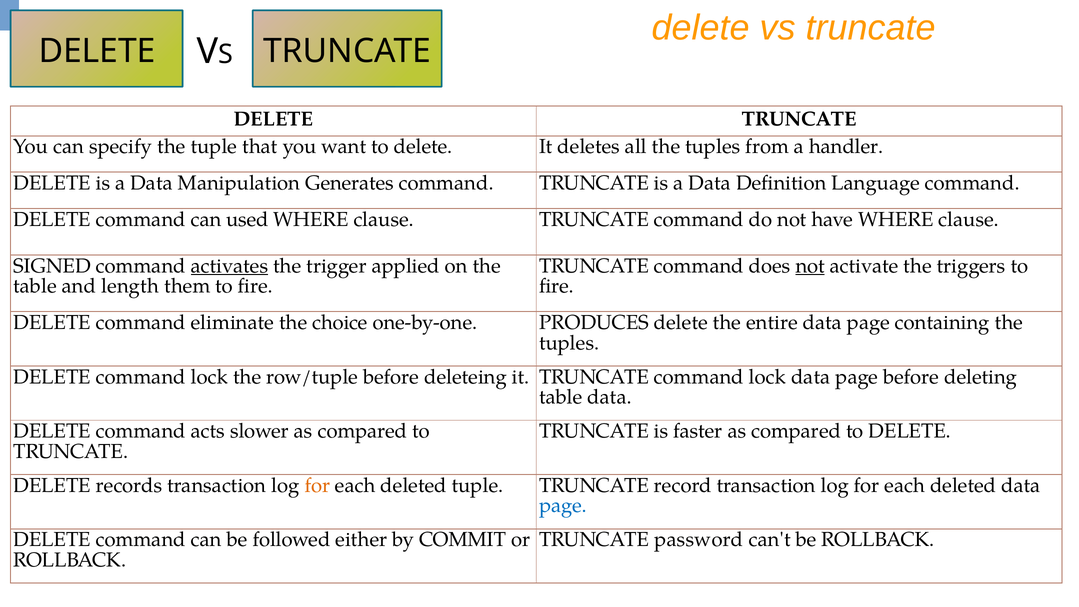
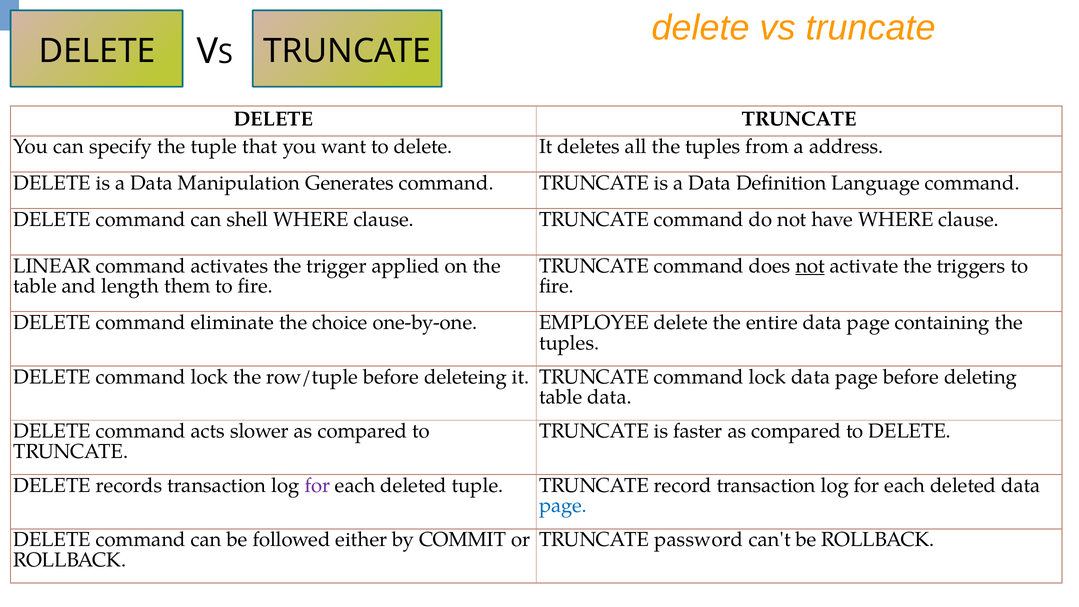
handler: handler -> address (846, 147)
used: used -> shell (247, 219)
SIGNED: SIGNED -> LINEAR (52, 266)
activates underline: present -> none (229, 266)
PRODUCES: PRODUCES -> EMPLOYEE (594, 323)
for colour: orange -> purple (317, 485)
